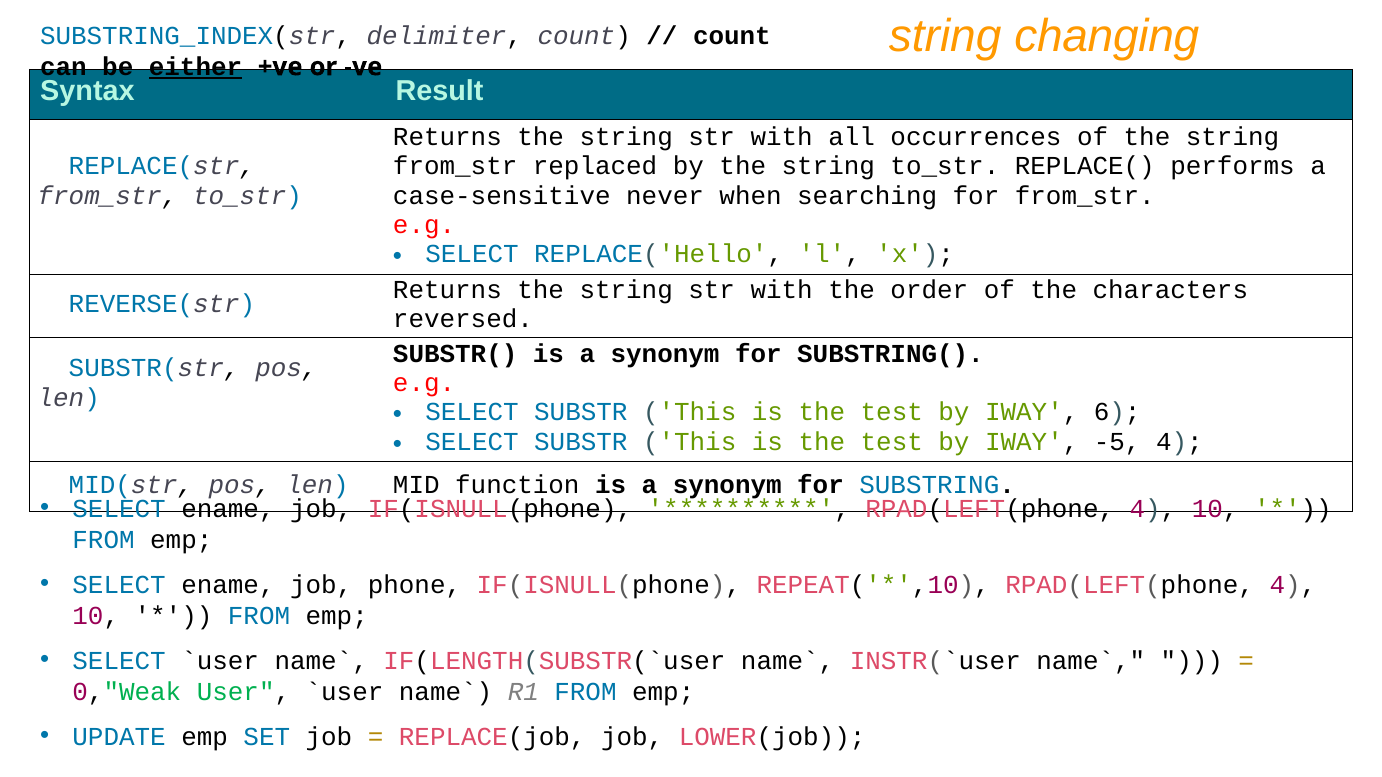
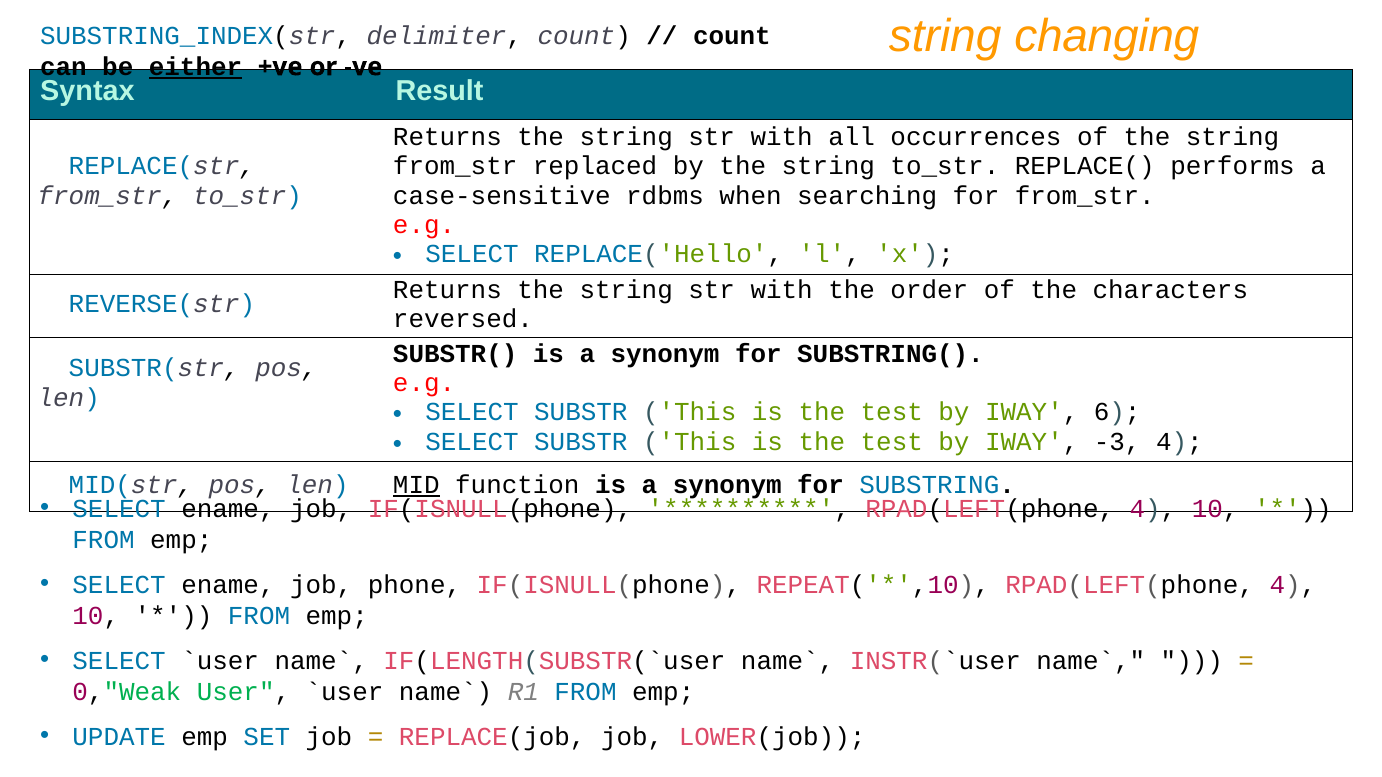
never: never -> rdbms (665, 196)
-5: -5 -> -3 (1117, 442)
MID underline: none -> present (416, 485)
